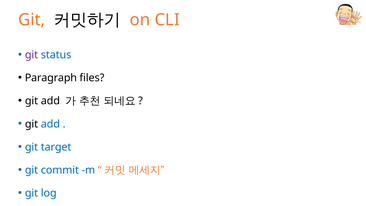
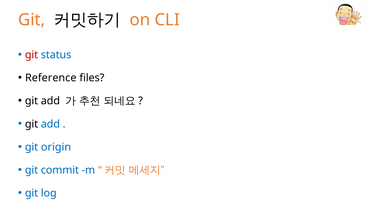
git colour: purple -> red (32, 55)
Paragraph: Paragraph -> Reference (51, 78)
target: target -> origin (56, 147)
